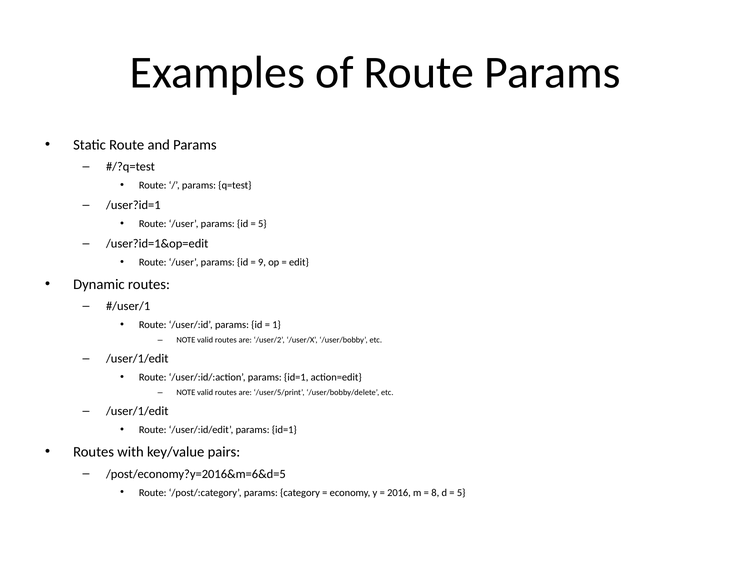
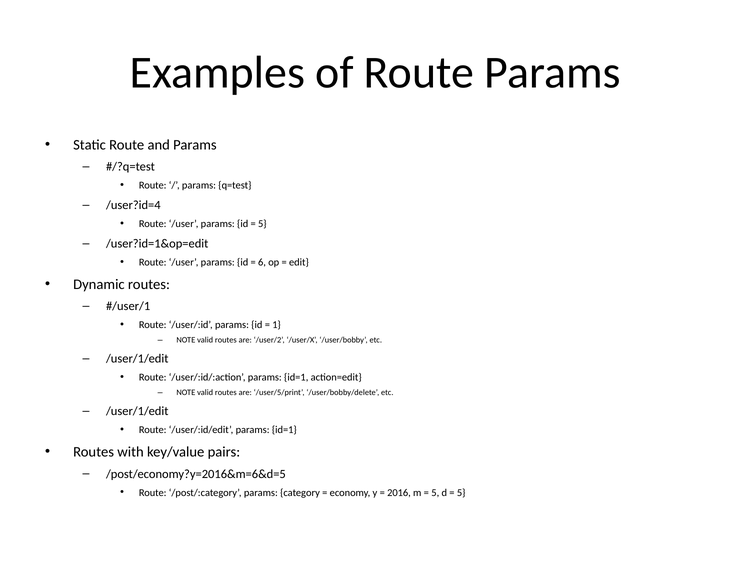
/user?id=1: /user?id=1 -> /user?id=4 (133, 205)
9: 9 -> 6 (262, 262)
8: 8 -> 5 (435, 493)
